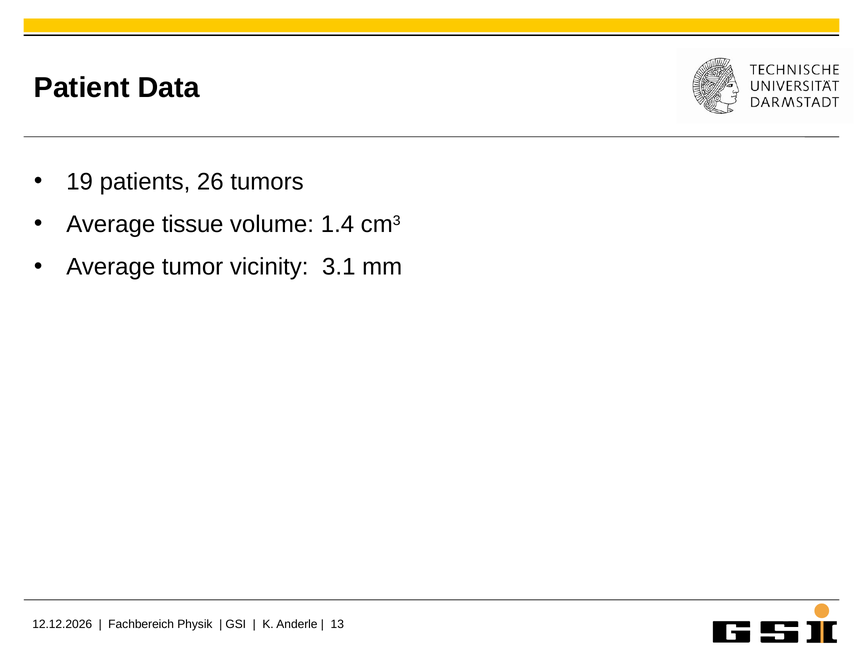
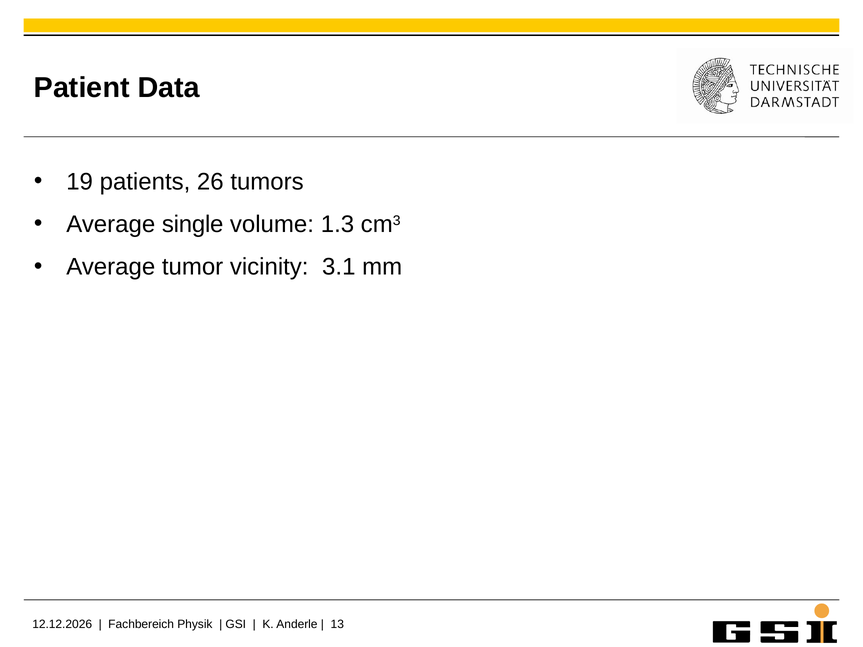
tissue: tissue -> single (193, 224)
1.4: 1.4 -> 1.3 (337, 224)
